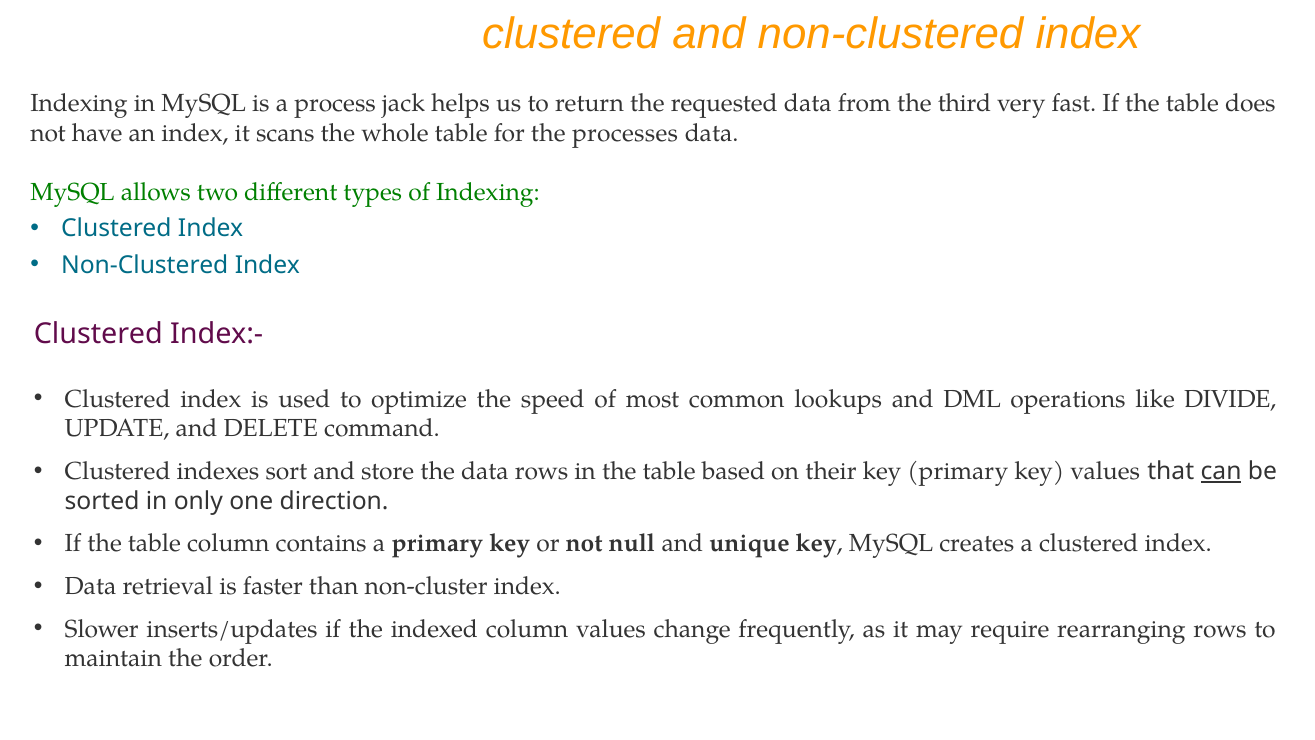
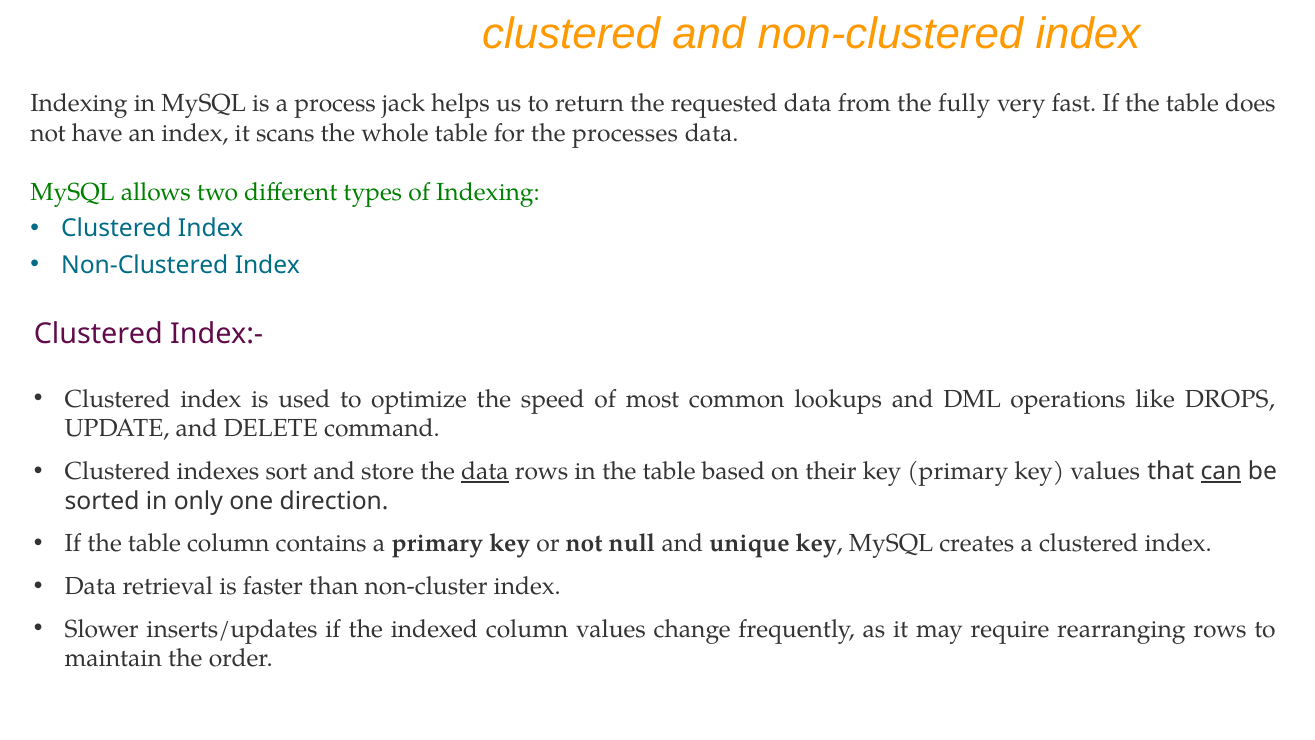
third: third -> fully (964, 104)
DIVIDE: DIVIDE -> DROPS (1230, 399)
data underline: none -> present (485, 471)
